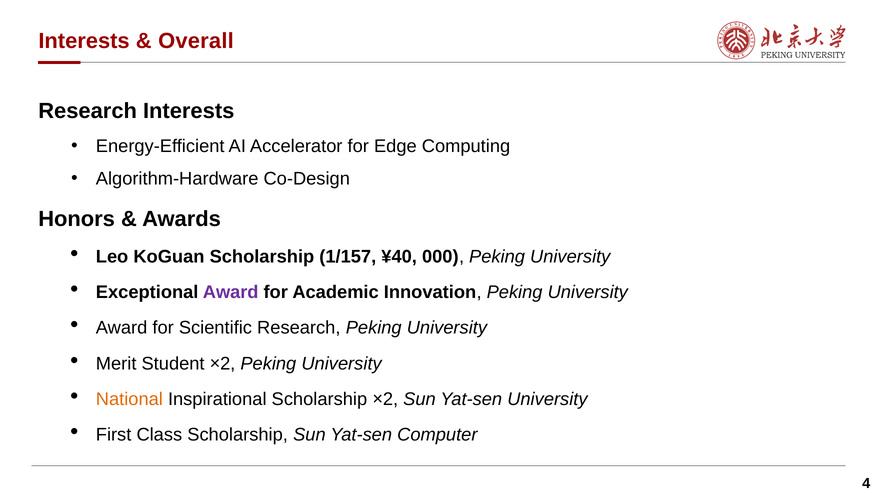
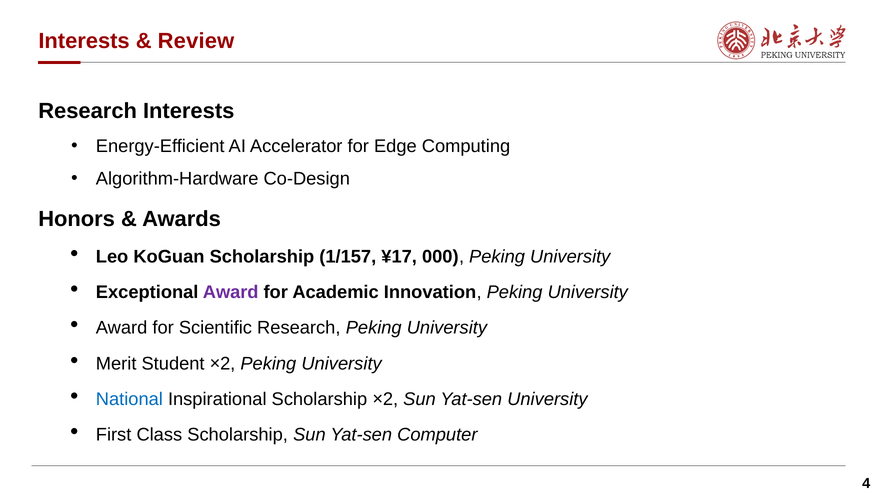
Overall: Overall -> Review (196, 41)
¥40: ¥40 -> ¥17 (399, 257)
National colour: orange -> blue (129, 399)
